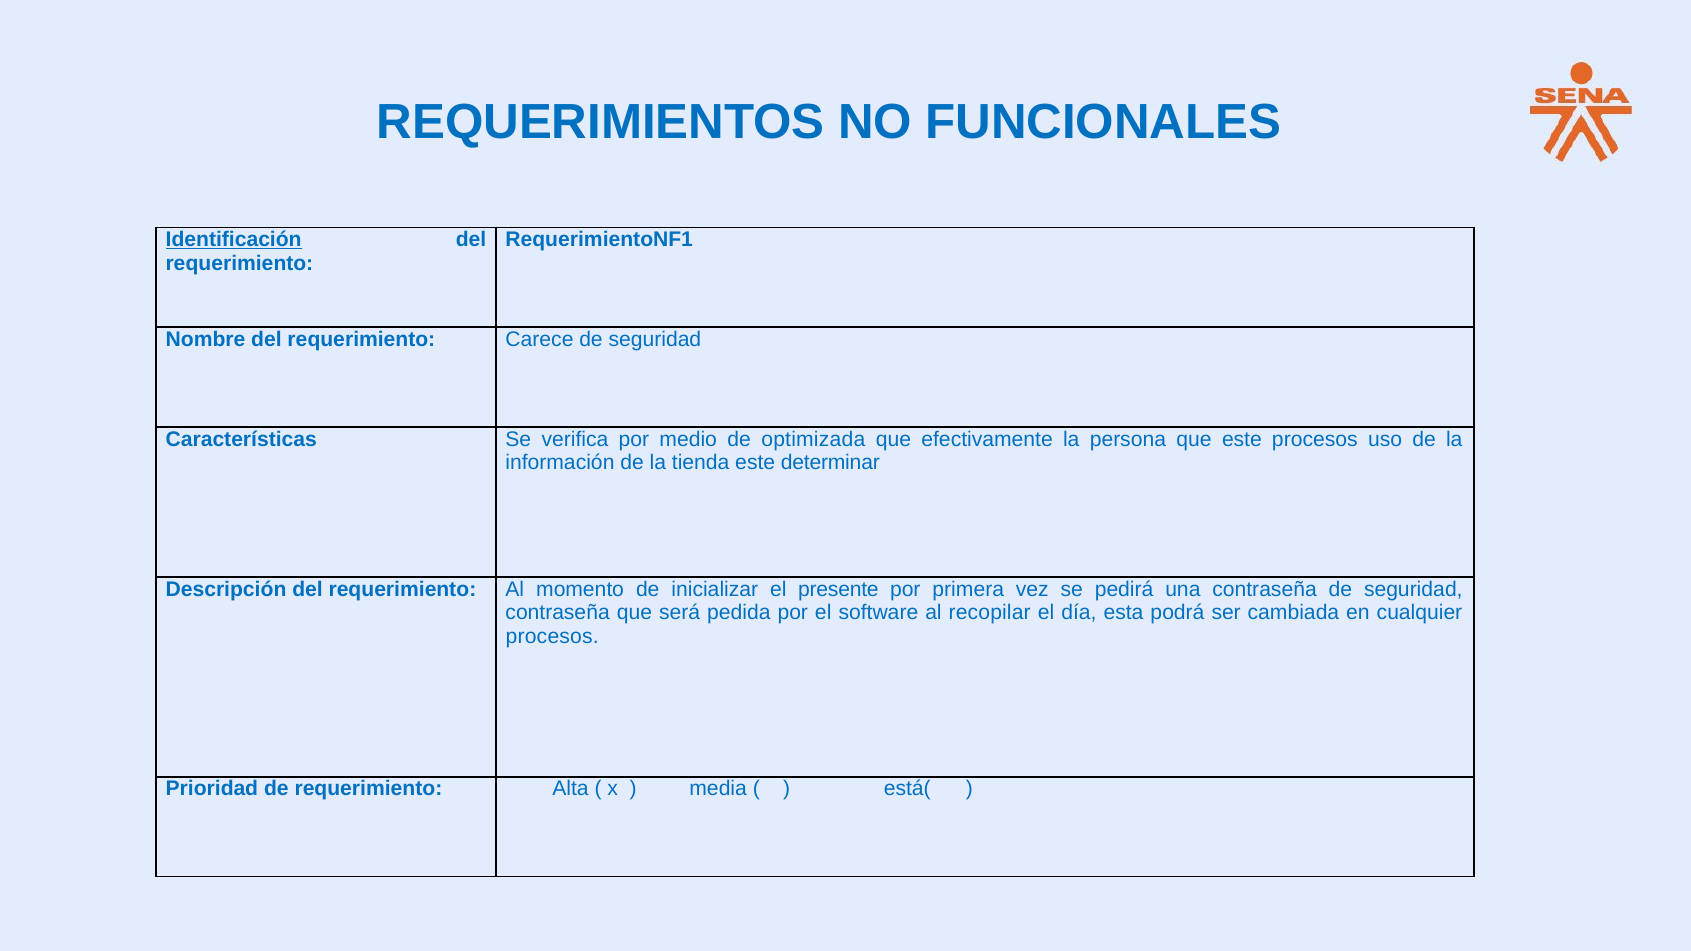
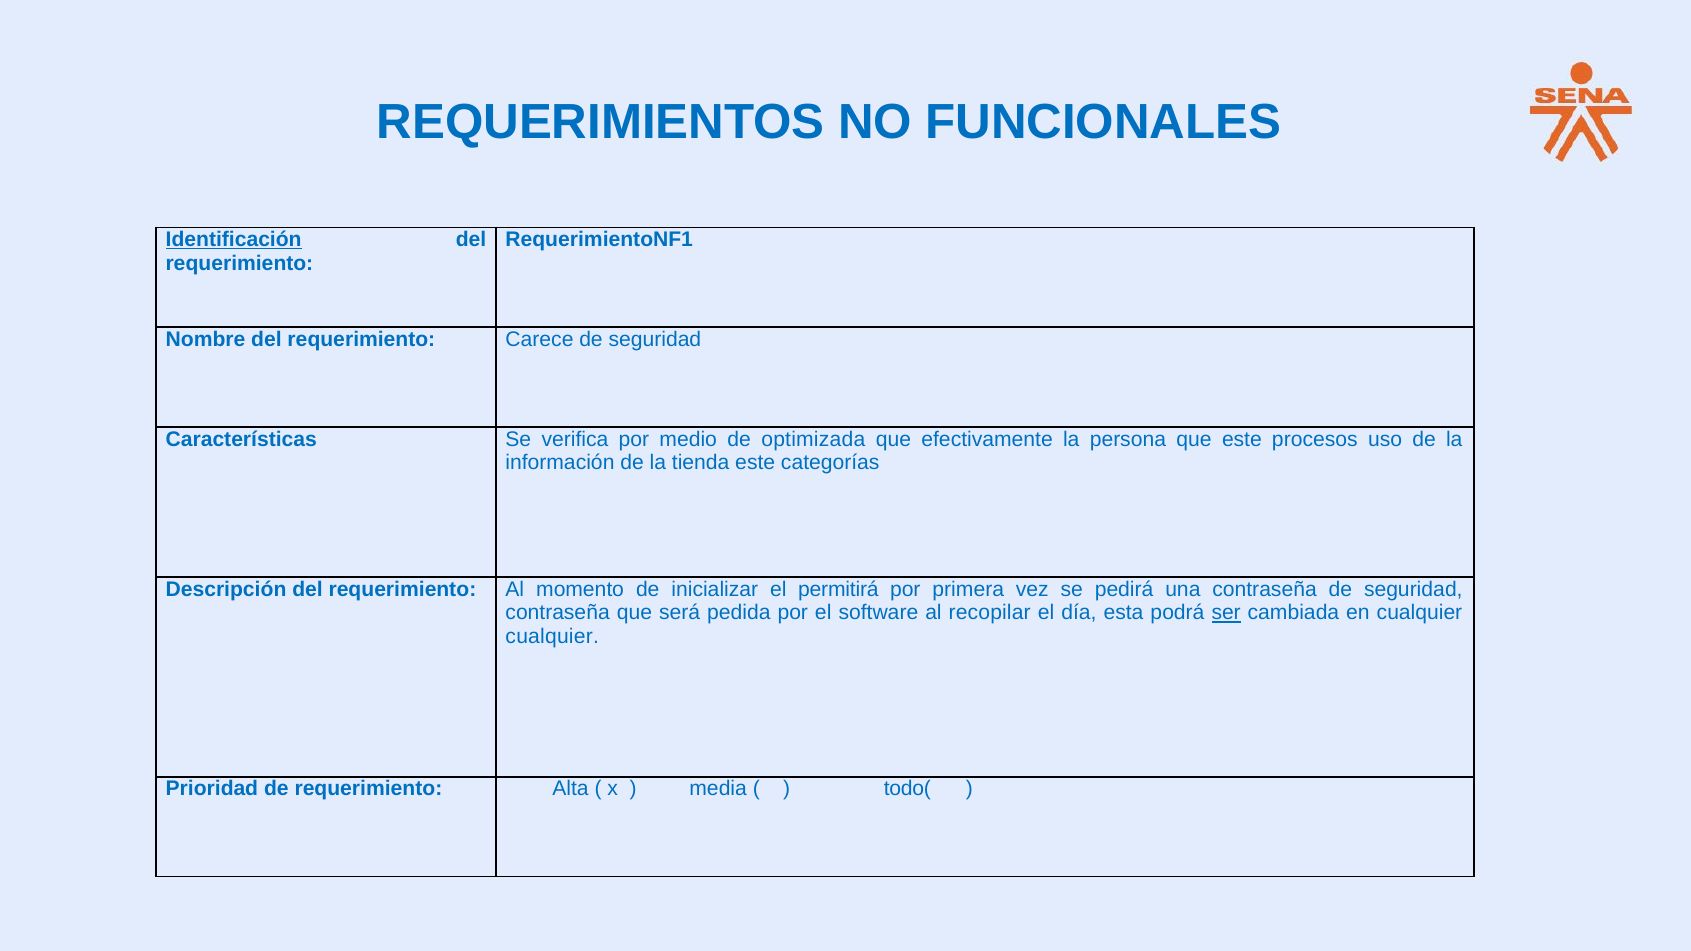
determinar: determinar -> categorías (830, 463)
presente: presente -> permitirá (838, 589)
ser underline: none -> present (1226, 613)
procesos: procesos -> cualquier (552, 637)
está(: está( -> todo( (907, 789)
